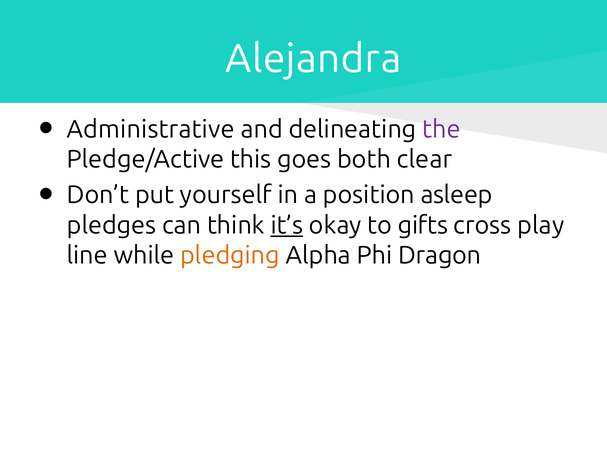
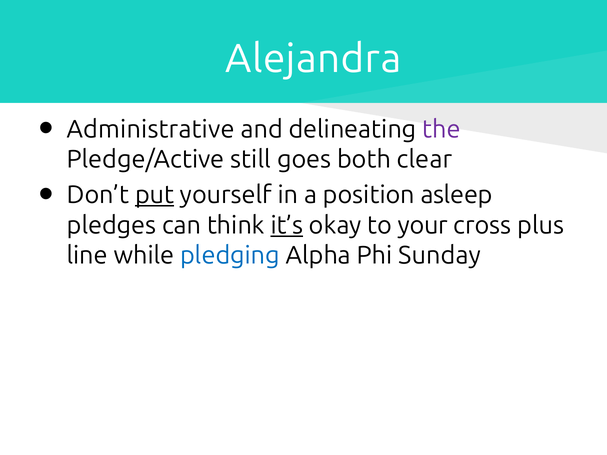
this: this -> still (251, 160)
put underline: none -> present (155, 195)
gifts: gifts -> your (423, 225)
play: play -> plus (541, 225)
pledging colour: orange -> blue (230, 256)
Dragon: Dragon -> Sunday (440, 256)
